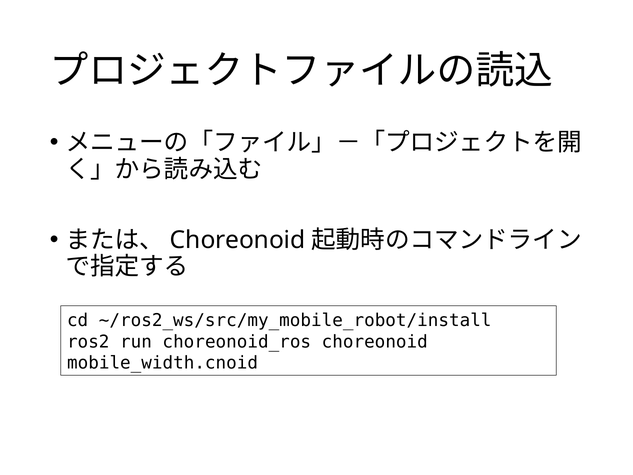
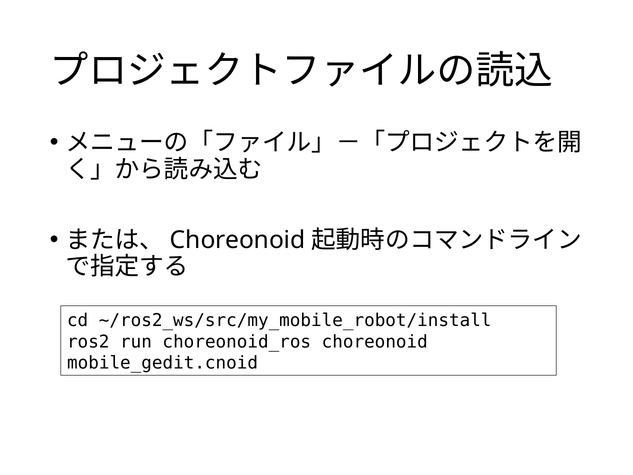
mobile_width.cnoid: mobile_width.cnoid -> mobile_gedit.cnoid (163, 363)
